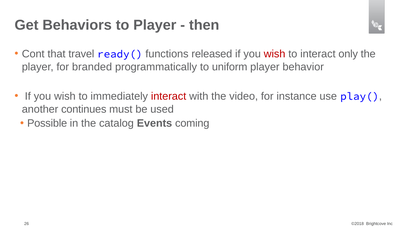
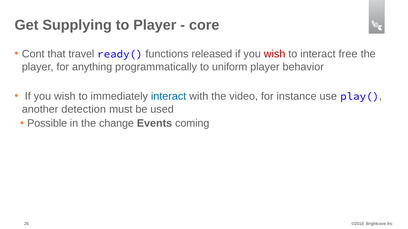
Behaviors: Behaviors -> Supplying (77, 25)
then: then -> core (204, 25)
only: only -> free (348, 54)
branded: branded -> anything (92, 67)
interact colour: red -> blue (169, 96)
continues: continues -> detection (84, 109)
catalog: catalog -> change (117, 123)
